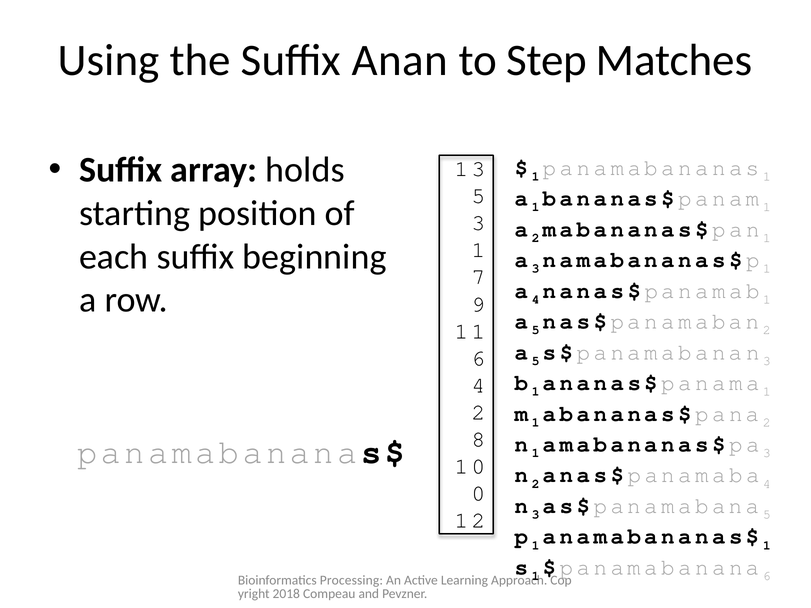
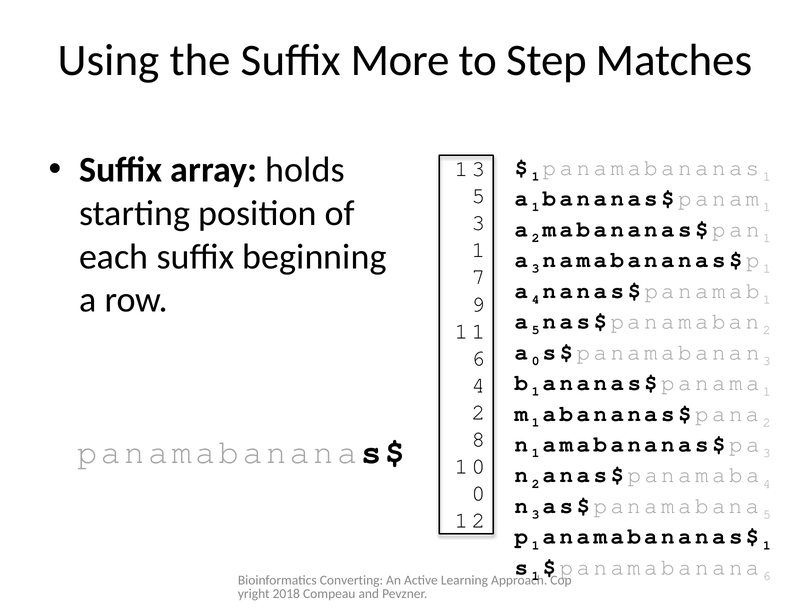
Anan: Anan -> More (400, 61)
5: 5 -> 0 (536, 361)
Processing: Processing -> Converting (351, 581)
